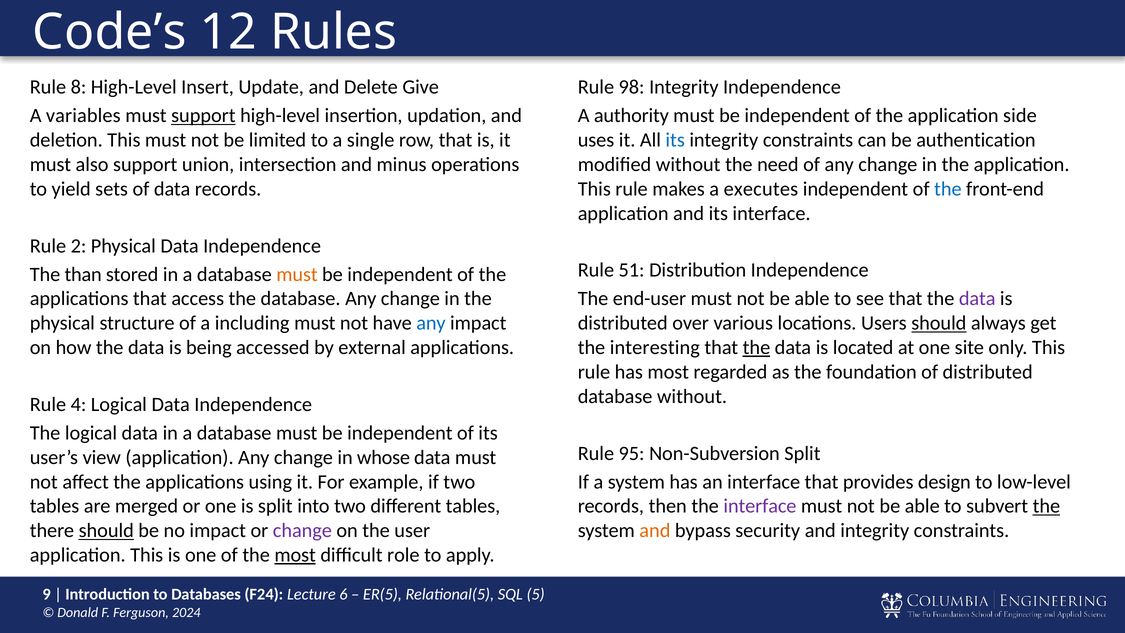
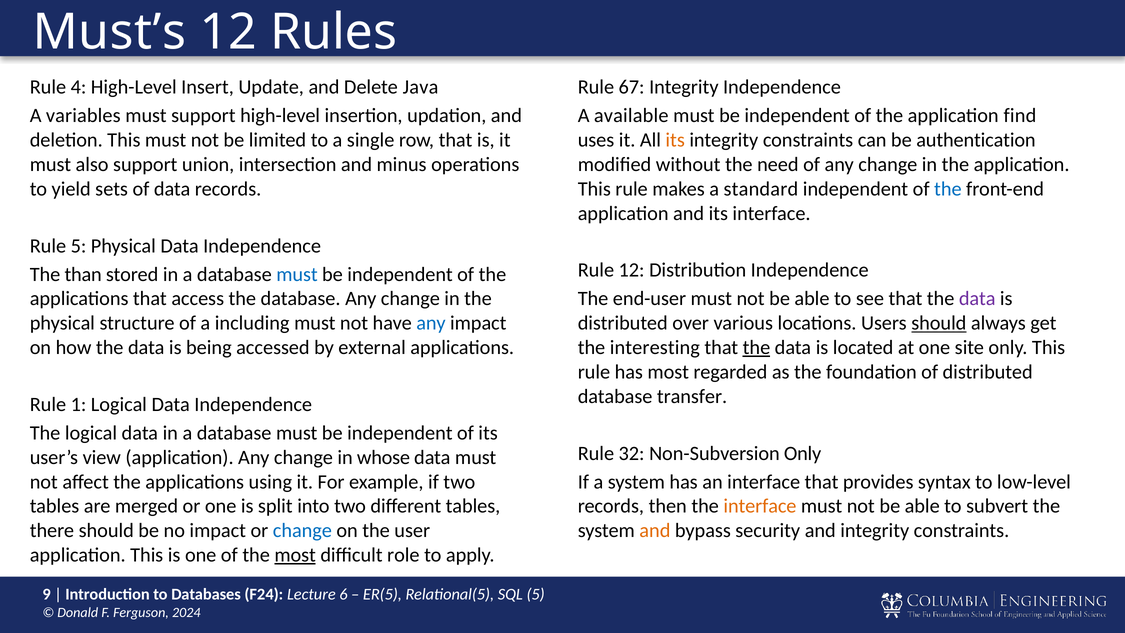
Code’s: Code’s -> Must’s (109, 32)
8: 8 -> 4 (79, 87)
Give: Give -> Java (421, 87)
98: 98 -> 67 (632, 87)
support underline: present -> none (203, 116)
authority: authority -> available (631, 116)
side: side -> find (1020, 116)
its colour: blue -> orange (675, 140)
executes: executes -> standard (761, 189)
Rule 2: 2 -> 5 (79, 246)
Rule 51: 51 -> 12 (632, 270)
must colour: orange -> blue (297, 274)
database without: without -> transfer (692, 396)
4: 4 -> 1 (79, 404)
95: 95 -> 32 (632, 453)
Non-Subversion Split: Split -> Only (803, 453)
design: design -> syntax (944, 482)
interface colour: purple -> orange (760, 506)
the underline: present -> none (1046, 506)
should underline: present -> none (106, 531)
change colour: purple -> blue (302, 531)
